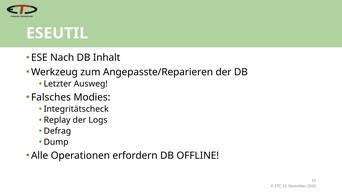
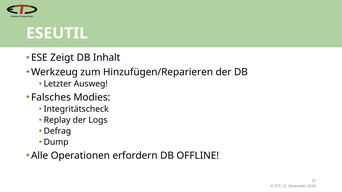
Nach: Nach -> Zeigt (62, 58)
Angepasste/Reparieren: Angepasste/Reparieren -> Hinzufügen/Reparieren (158, 72)
